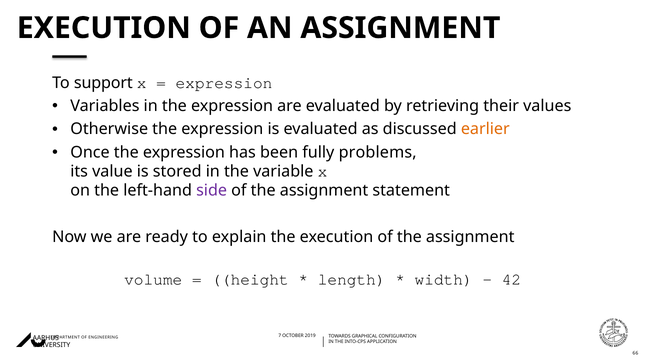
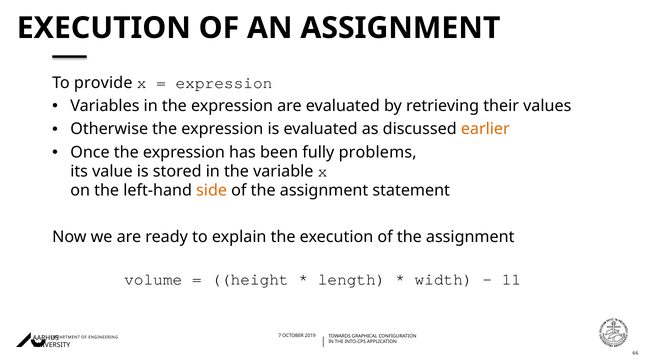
support: support -> provide (103, 83)
side colour: purple -> orange (212, 191)
42: 42 -> 11 (511, 279)
